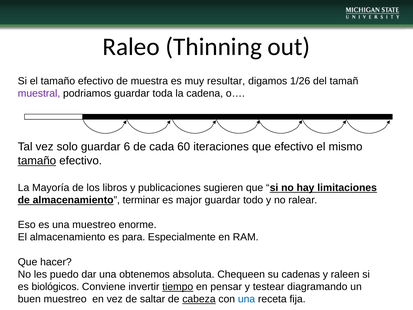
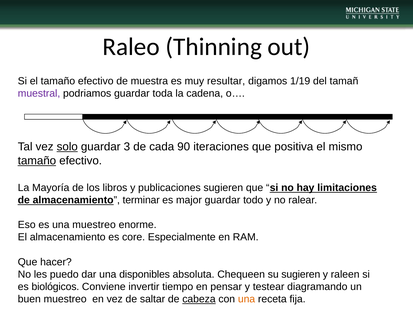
1/26: 1/26 -> 1/19 (300, 81)
solo underline: none -> present (67, 147)
6: 6 -> 3 (127, 147)
60: 60 -> 90 (184, 147)
que efectivo: efectivo -> positiva (294, 147)
para: para -> core (134, 237)
obtenemos: obtenemos -> disponibles (145, 274)
su cadenas: cadenas -> sugieren (301, 274)
tiempo underline: present -> none (178, 287)
una colour: blue -> orange (247, 299)
